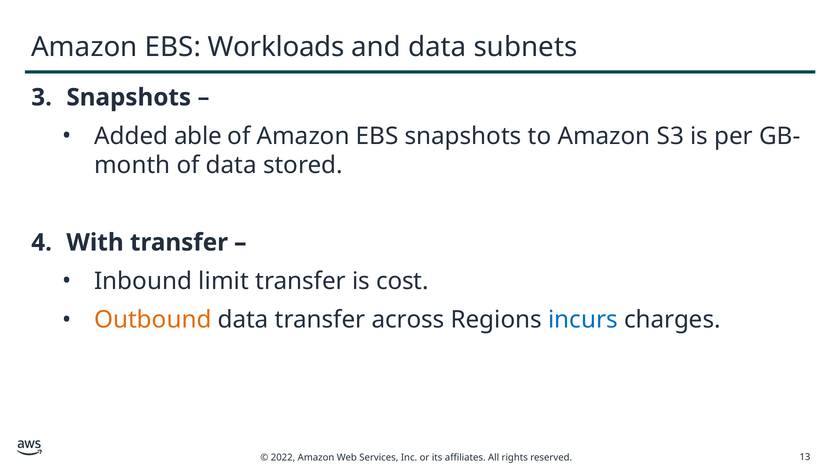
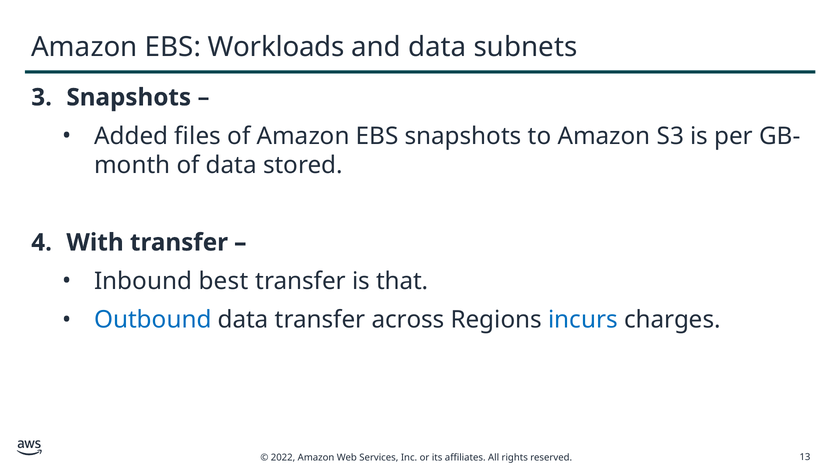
able: able -> files (198, 136)
limit: limit -> best (224, 282)
cost: cost -> that (402, 282)
Outbound colour: orange -> blue (153, 320)
